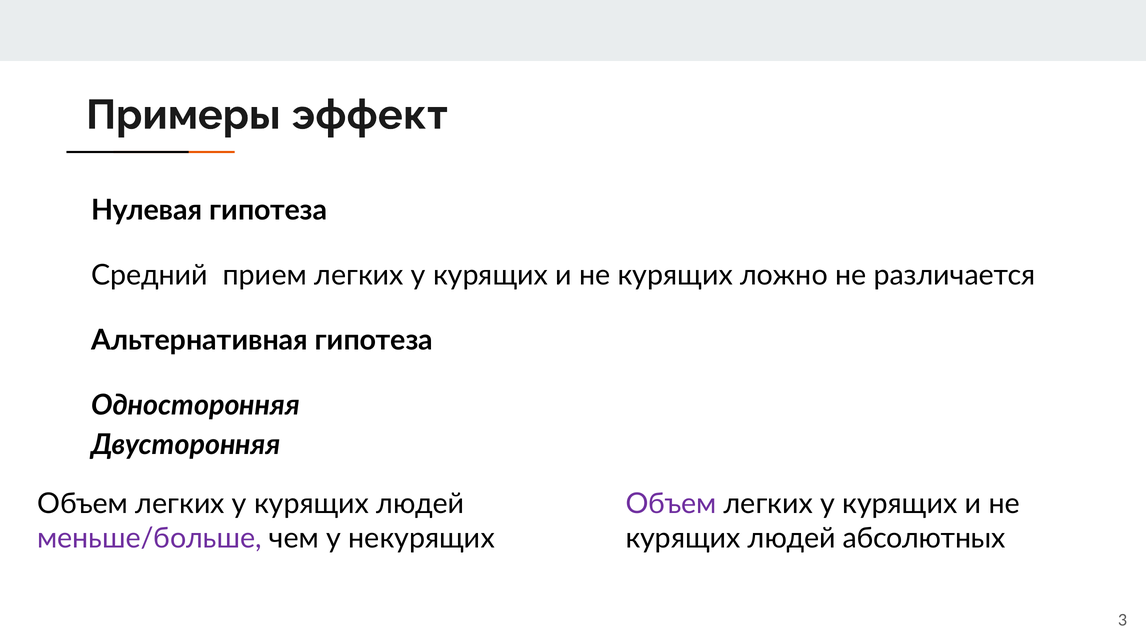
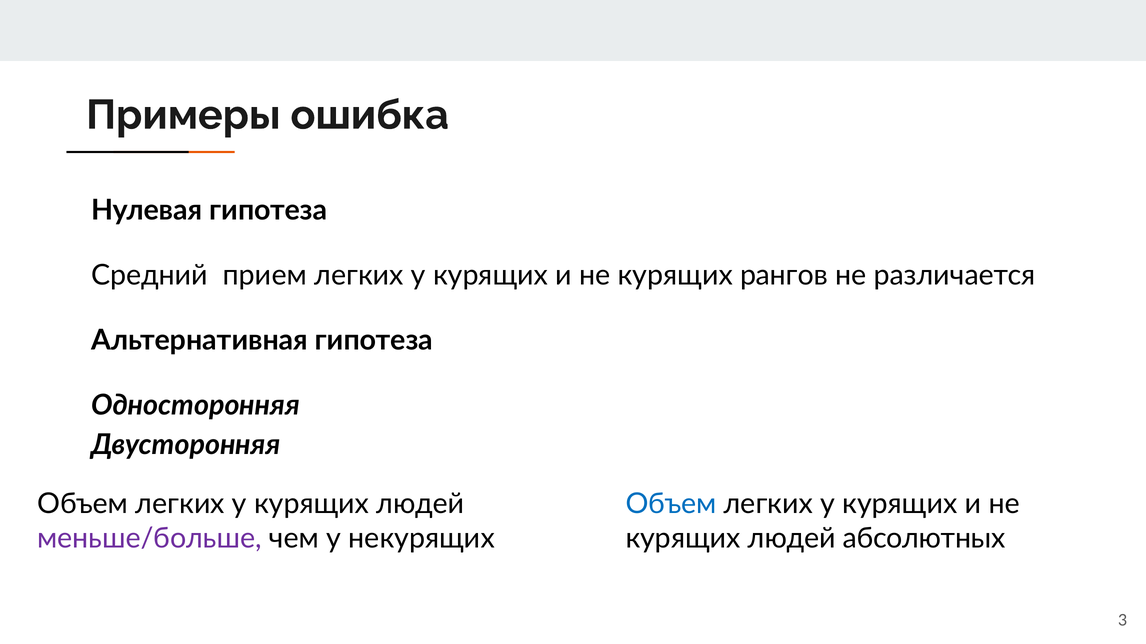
эффект: эффект -> ошибка (370, 115)
ложно: ложно -> рангов (784, 276)
Объем colour: purple -> blue (671, 504)
